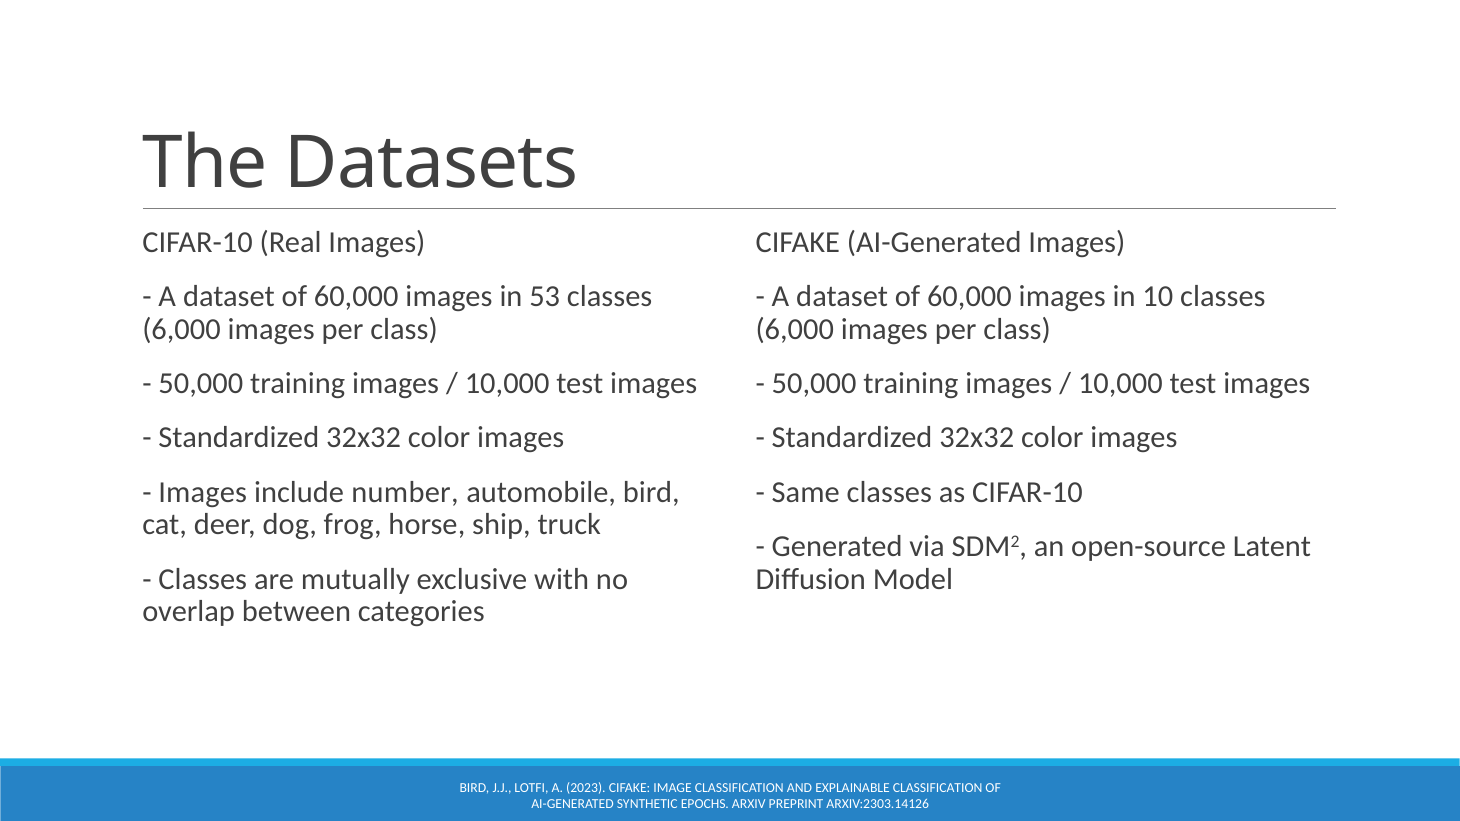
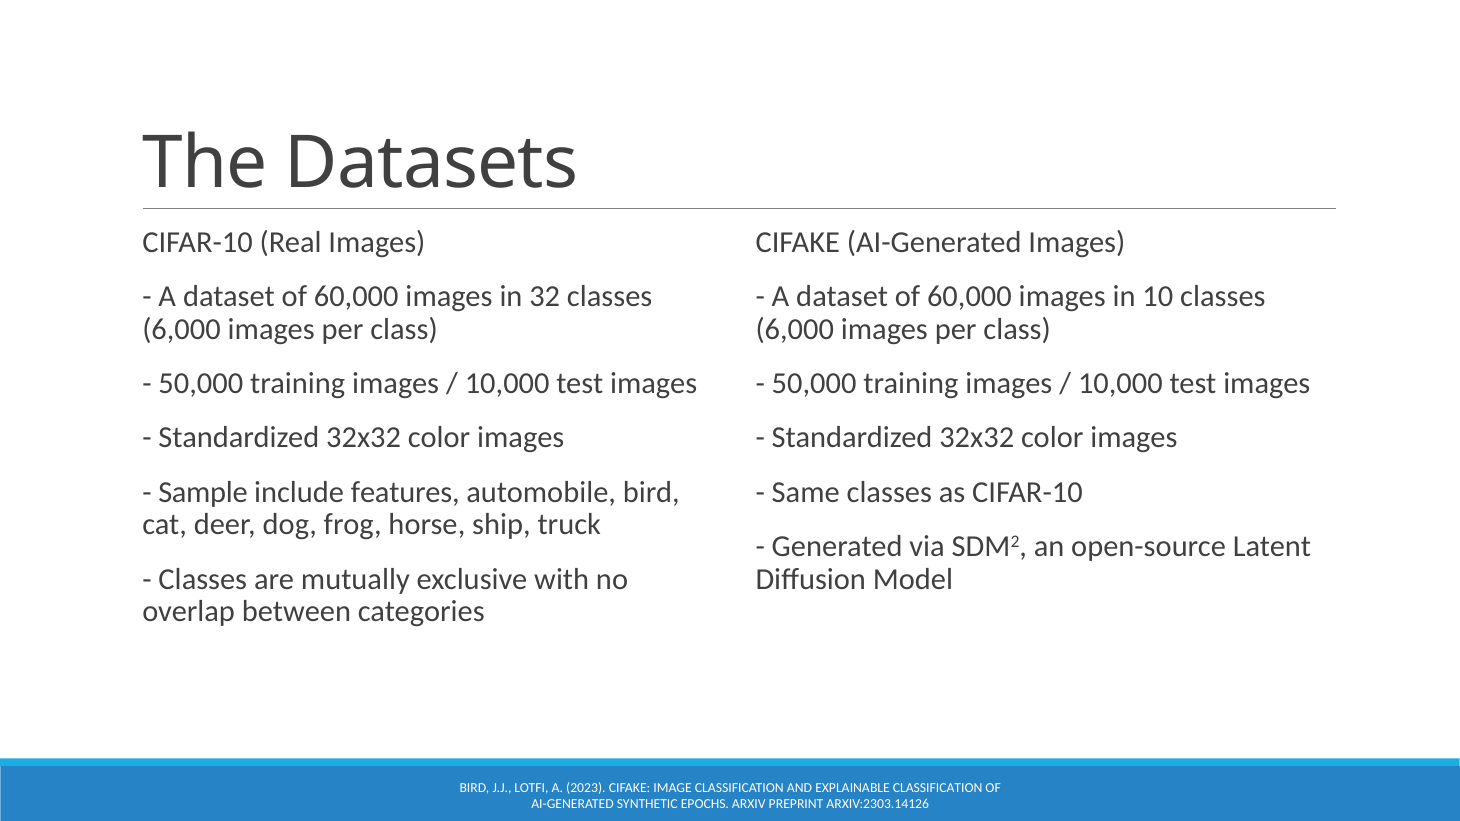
53: 53 -> 32 (545, 297)
Images: Images -> Sample (203, 492)
number: number -> features (405, 492)
